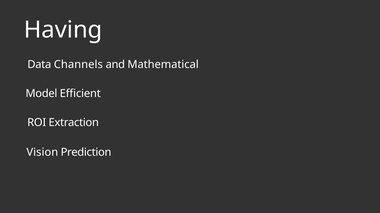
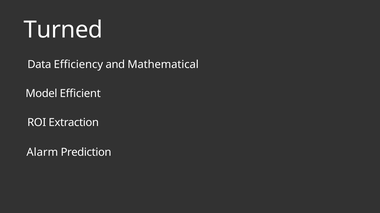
Having: Having -> Turned (63, 30)
Channels: Channels -> Efficiency (78, 65)
Vision: Vision -> Alarm (42, 153)
